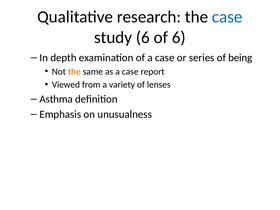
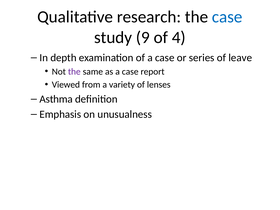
study 6: 6 -> 9 (143, 37)
of 6: 6 -> 4 (179, 37)
being: being -> leave (240, 58)
the colour: orange -> purple (74, 72)
